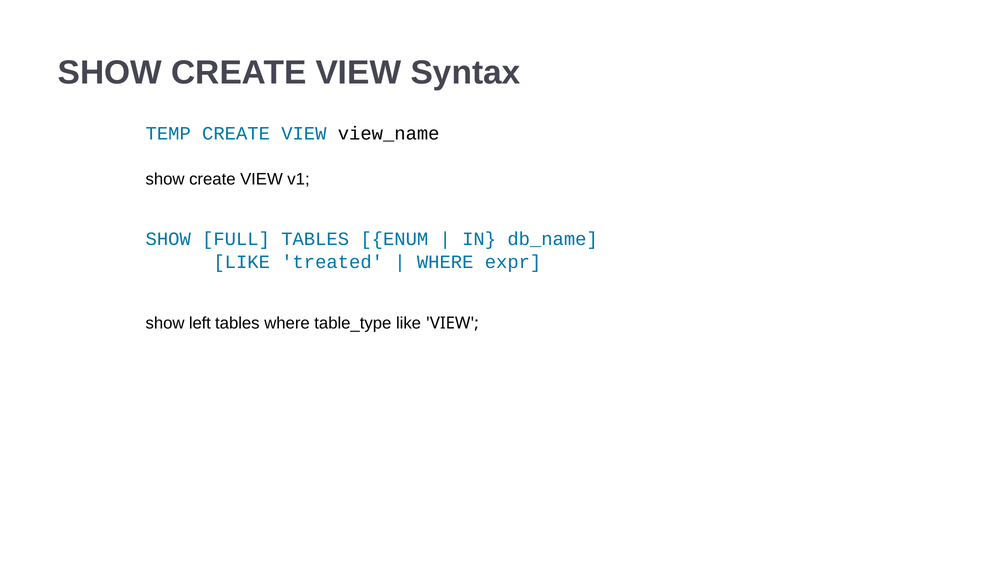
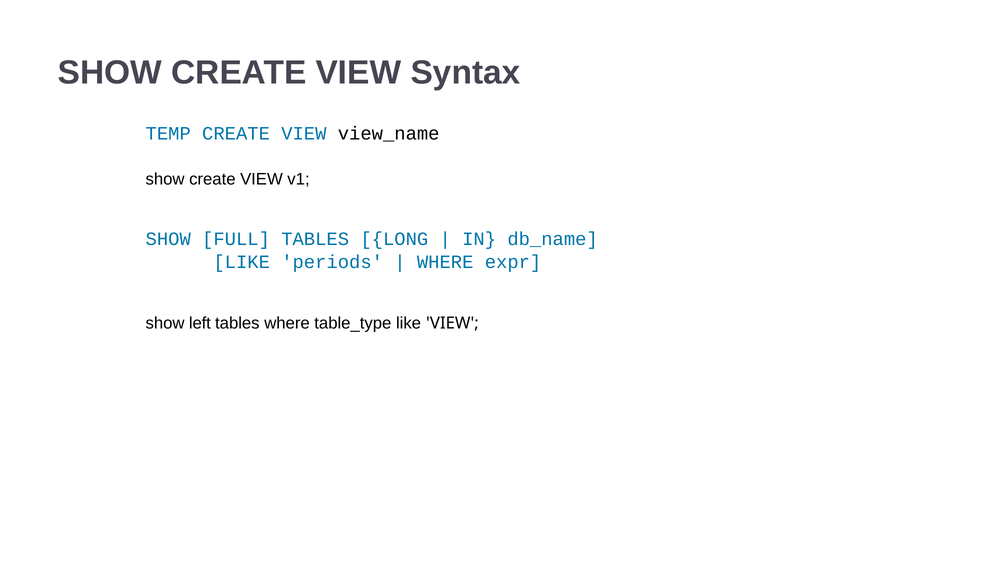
ENUM: ENUM -> LONG (394, 239)
treated: treated -> periods (332, 262)
